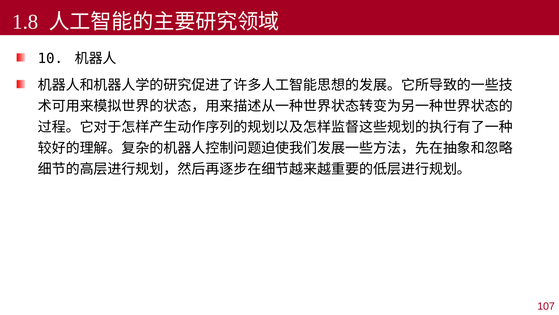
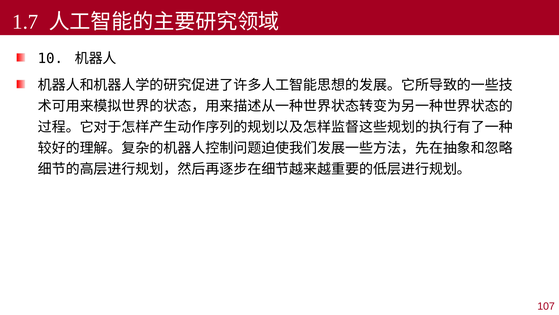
1.8: 1.8 -> 1.7 (25, 22)
